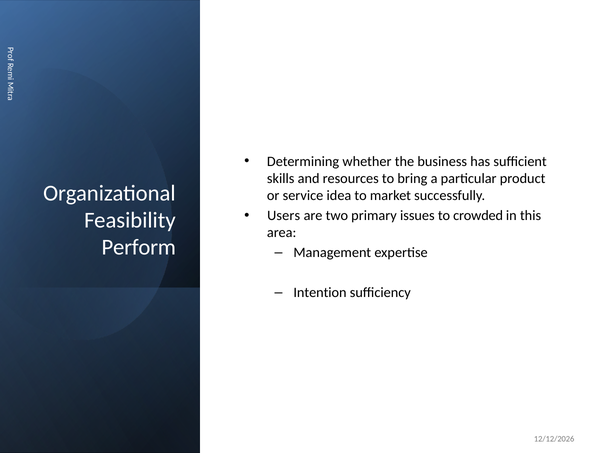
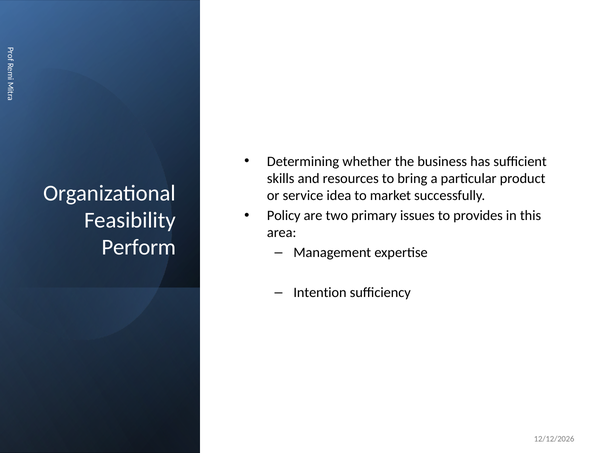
Users: Users -> Policy (284, 216)
crowded: crowded -> provides (478, 216)
